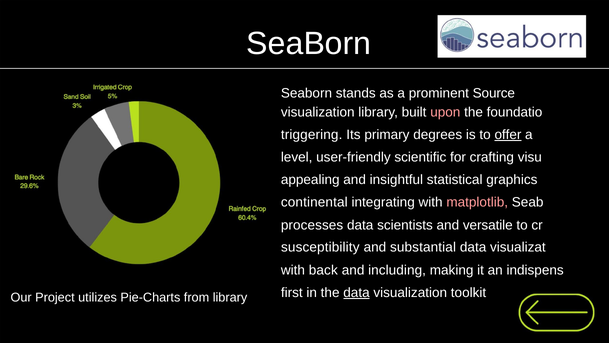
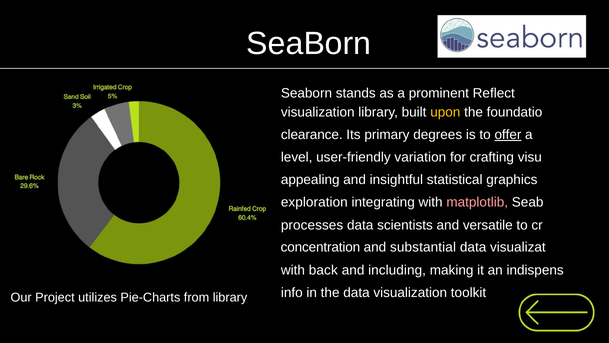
Source: Source -> Reflect (494, 93)
upon colour: pink -> yellow (445, 112)
triggering: triggering -> clearance (312, 135)
scientific: scientific -> variation (420, 157)
continental: continental -> exploration (314, 202)
susceptibility: susceptibility -> concentration (320, 247)
first: first -> info (292, 292)
data underline: present -> none (356, 292)
